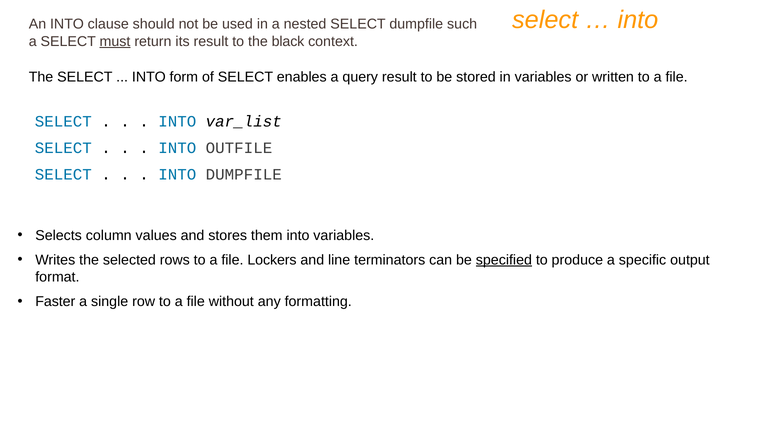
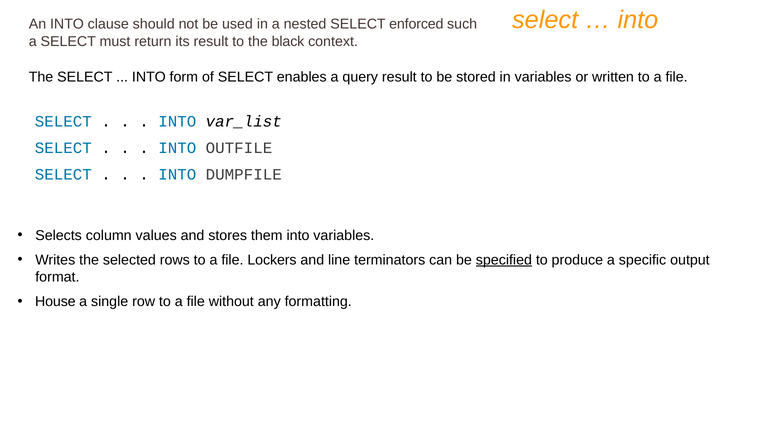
SELECT dumpfile: dumpfile -> enforced (416, 24)
must underline: present -> none (115, 41)
Faster: Faster -> House (55, 302)
